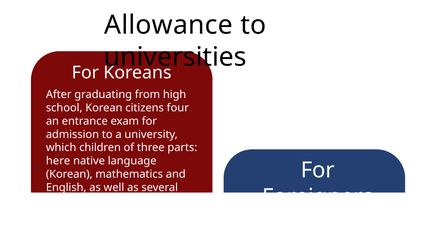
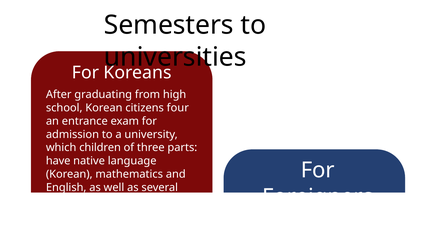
Allowance: Allowance -> Semesters (169, 25)
here: here -> have (58, 161)
